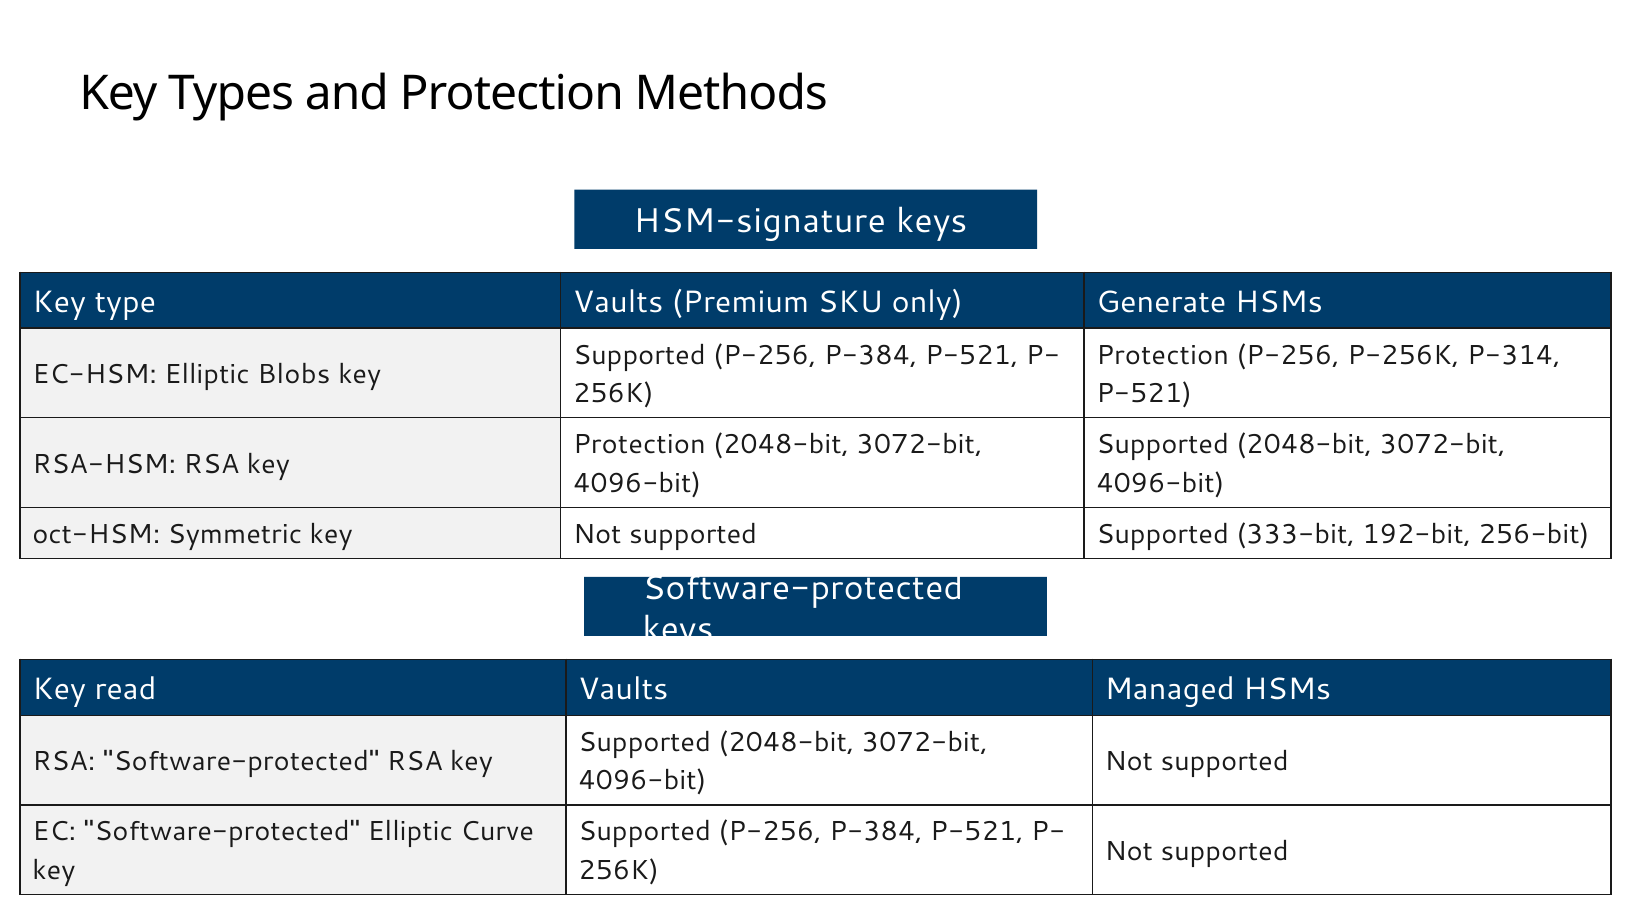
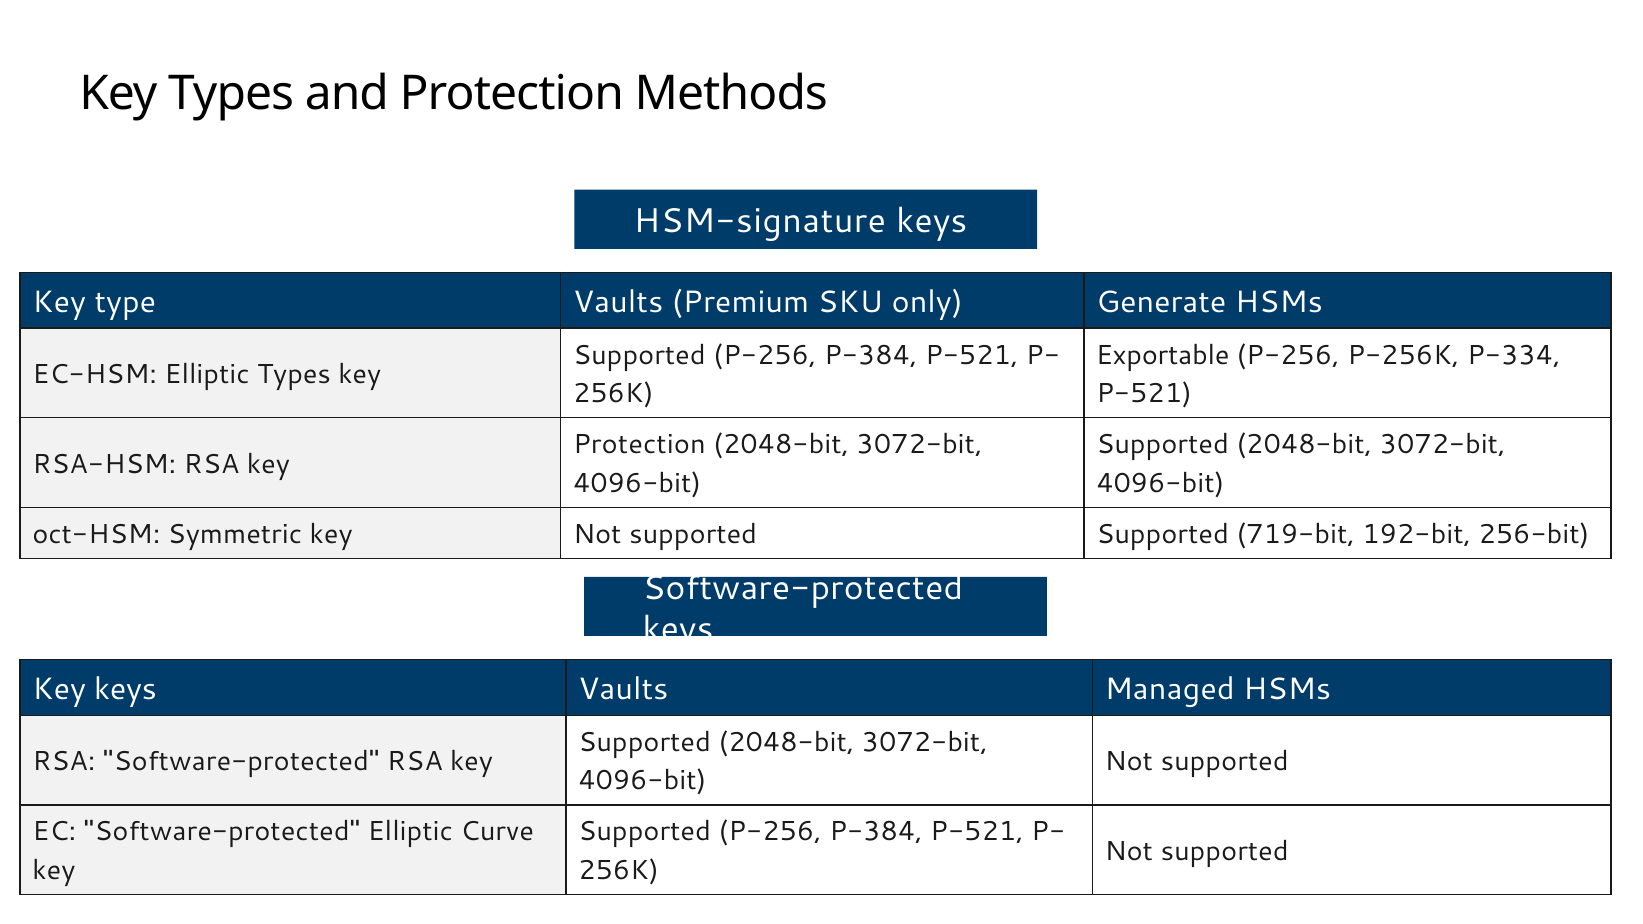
Protection: Protection -> Exportable (1163, 355)
P-314: P-314 -> P-334 (1514, 355)
Elliptic Blobs: Blobs -> Types (294, 374)
333-bit: 333-bit -> 719-bit (1296, 534)
Key read: read -> keys (126, 689)
